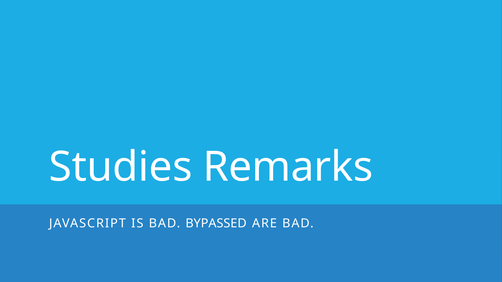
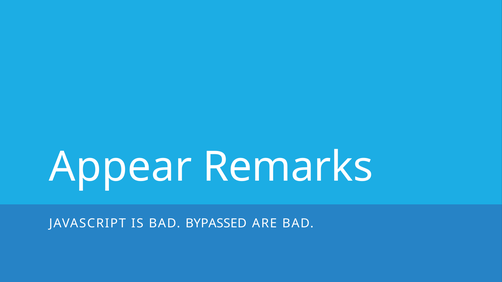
Studies: Studies -> Appear (121, 167)
